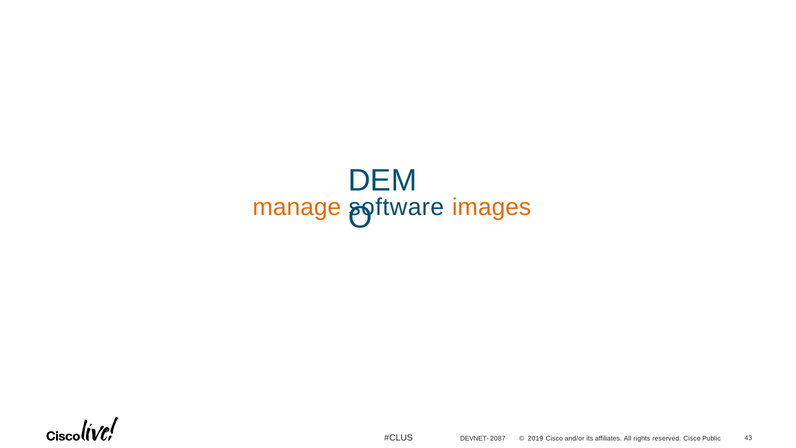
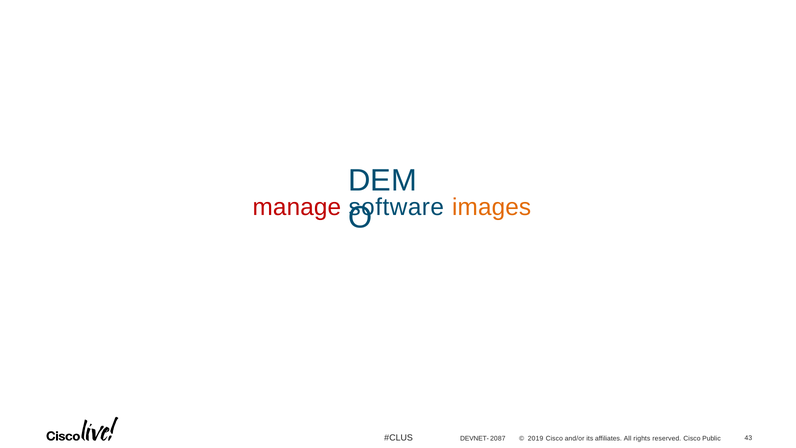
manage colour: orange -> red (297, 207)
